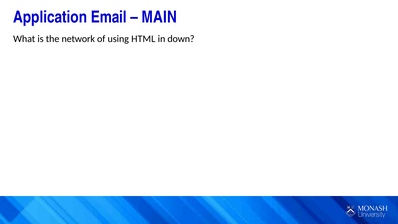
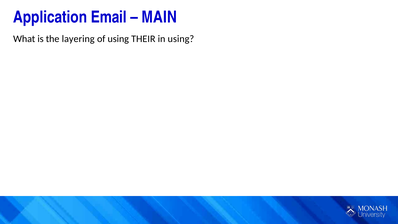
network: network -> layering (78, 39)
HTML: HTML -> THEIR (143, 39)
in down: down -> using (181, 39)
